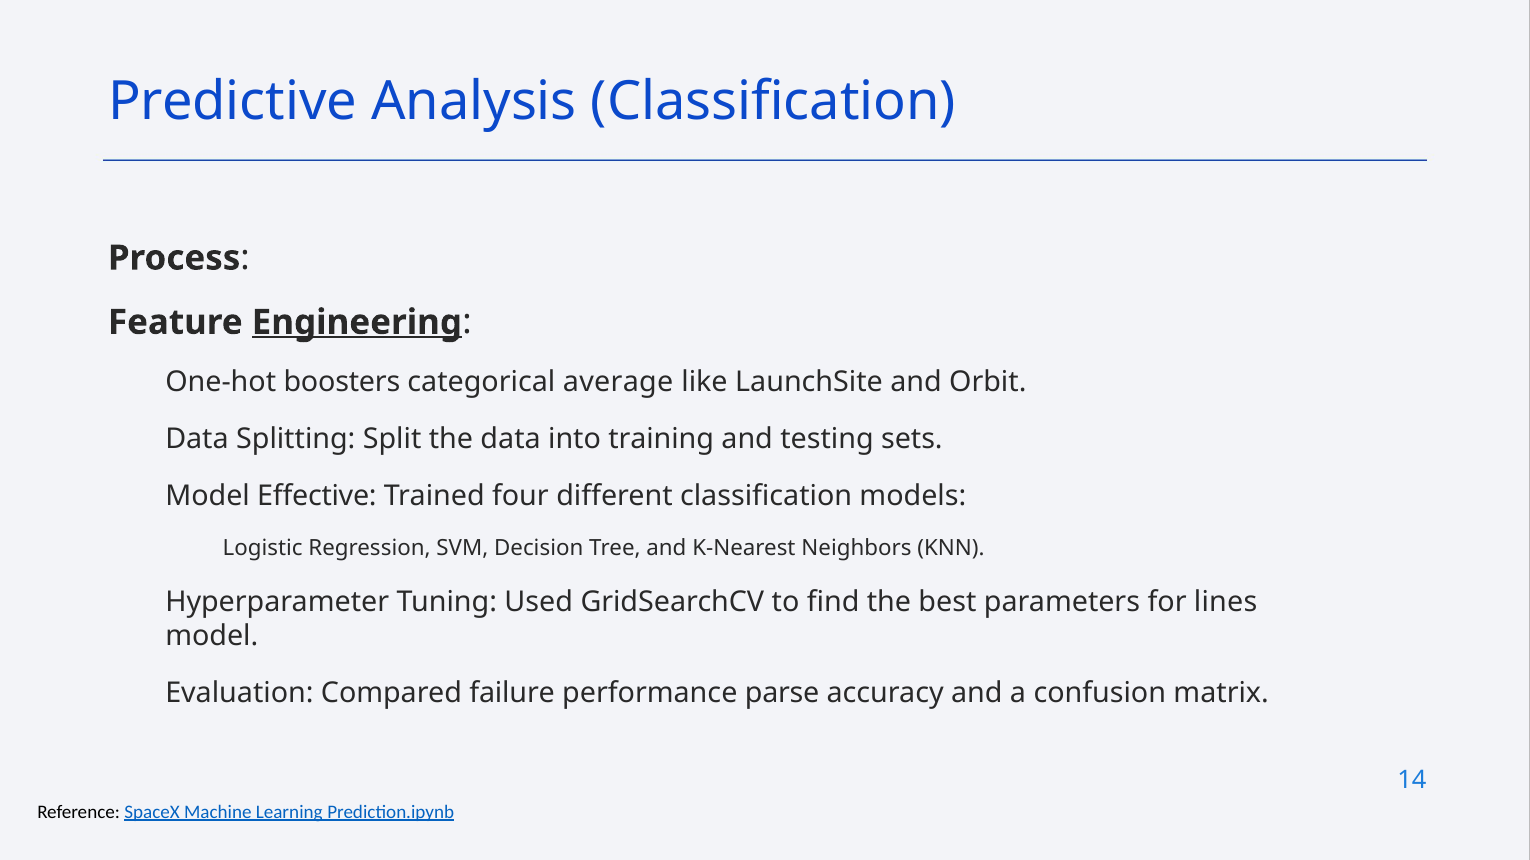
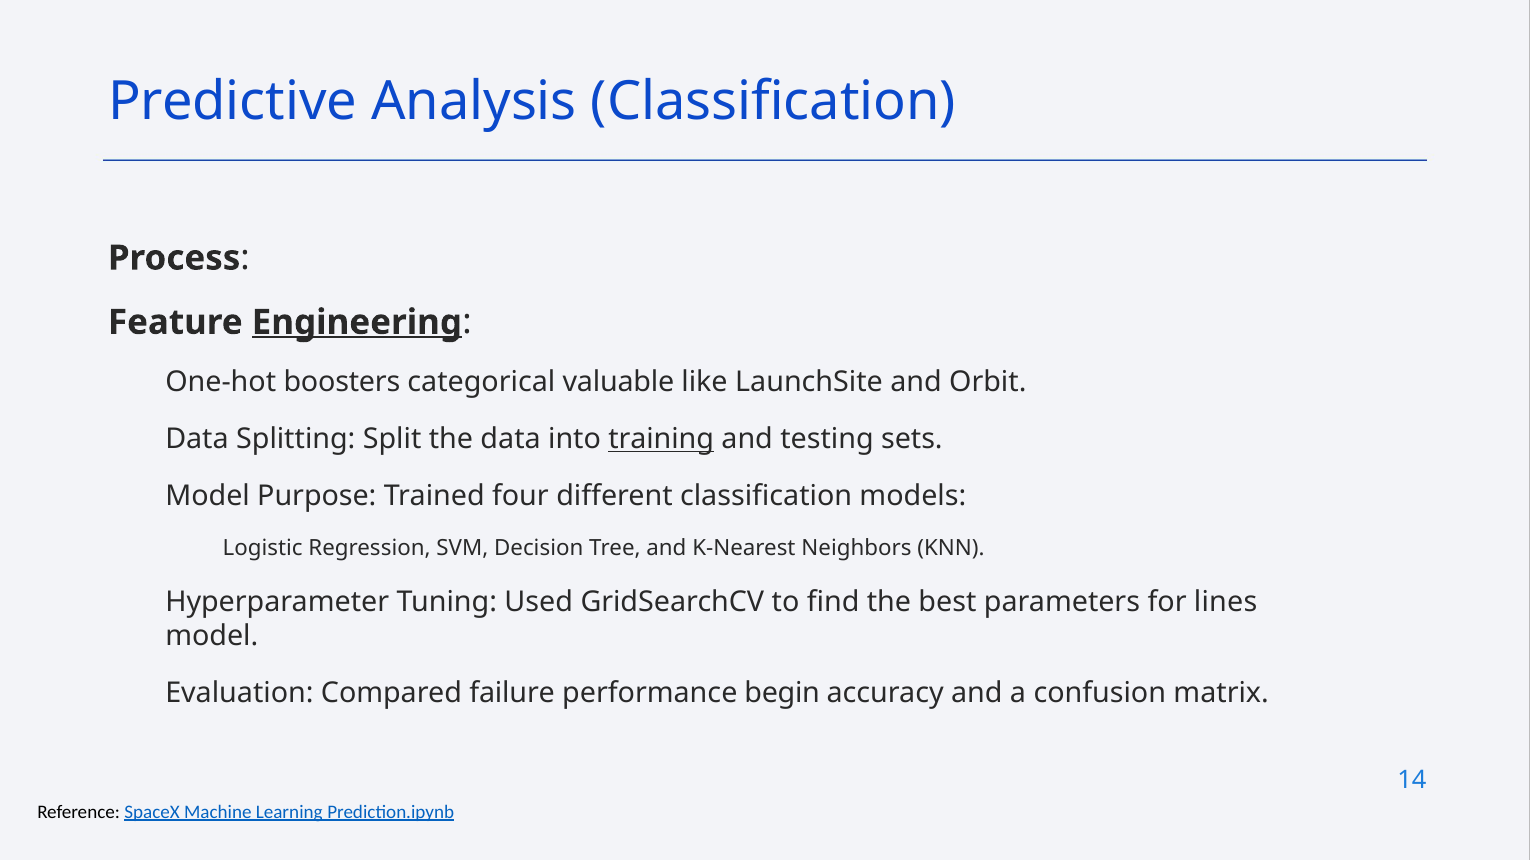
average: average -> valuable (618, 383)
training underline: none -> present (661, 439)
Effective: Effective -> Purpose (317, 496)
parse: parse -> begin (782, 693)
